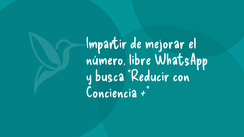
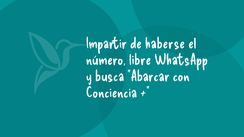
mejorar: mejorar -> haberse (165, 43)
Reducir: Reducir -> Abarcar (149, 76)
